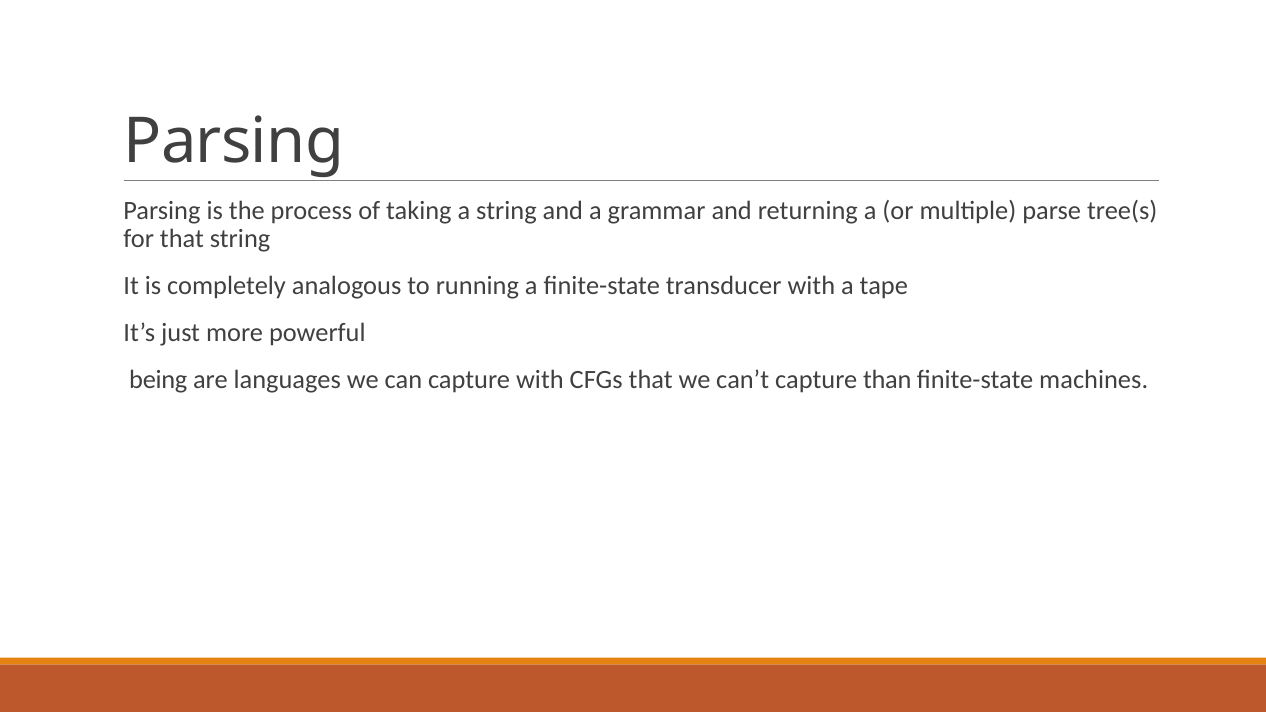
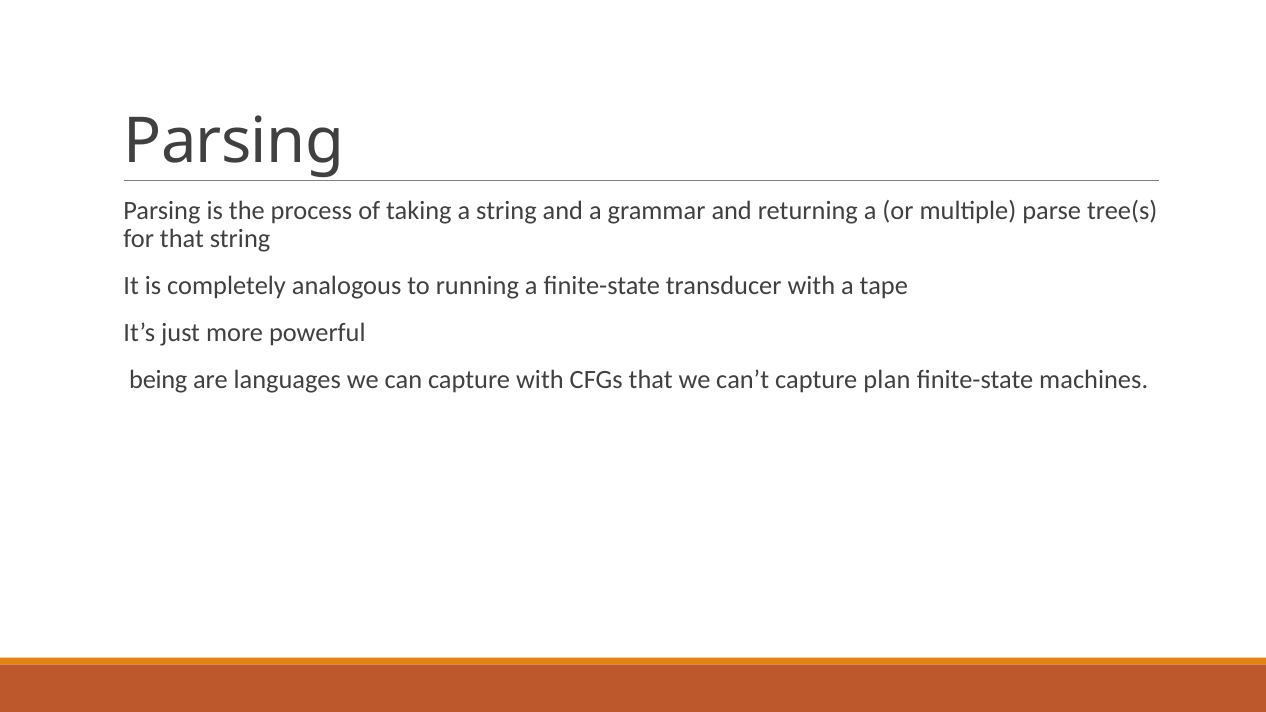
than: than -> plan (887, 380)
